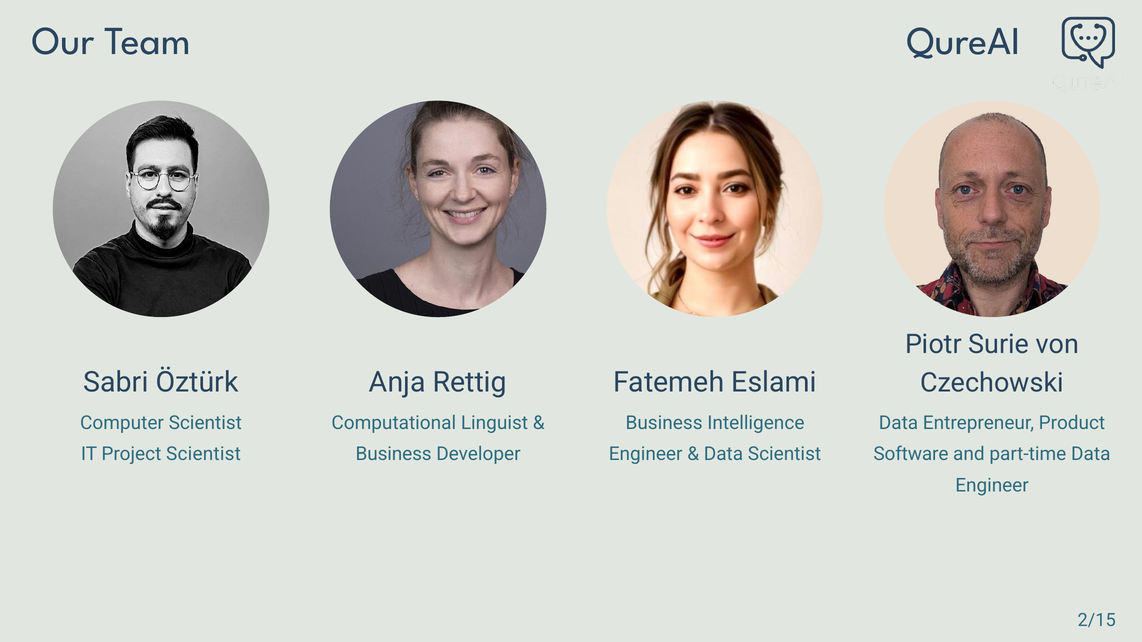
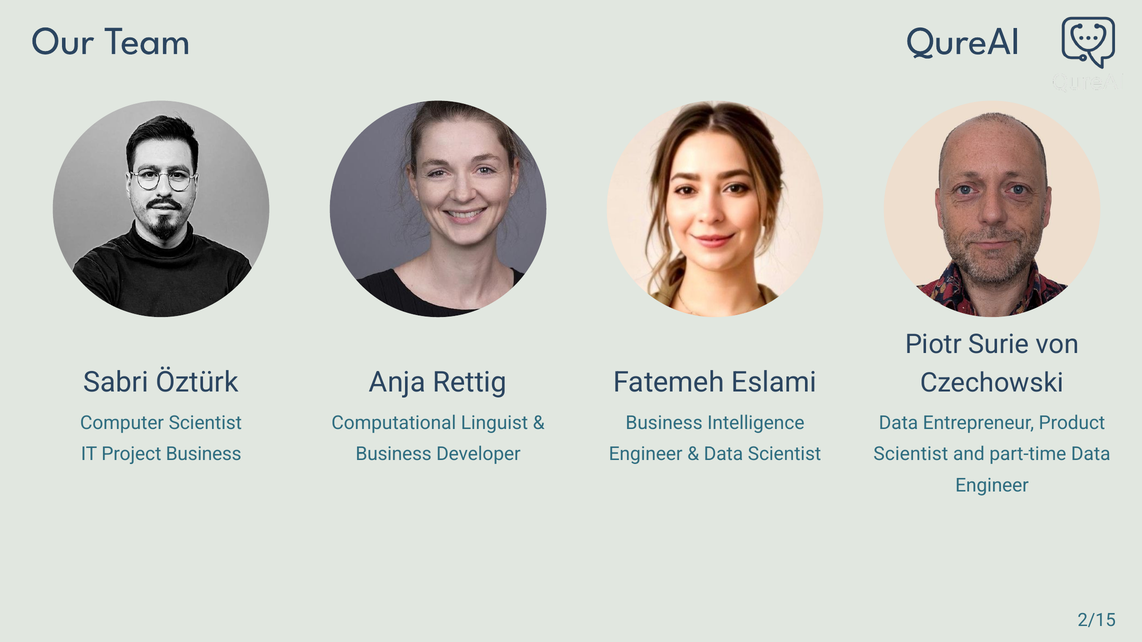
Project Scientist: Scientist -> Business (204, 454)
Software: Software -> Scientist (911, 454)
